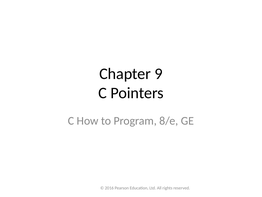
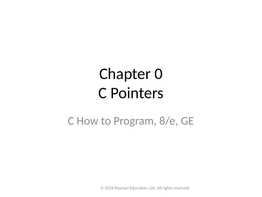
9: 9 -> 0 (159, 74)
